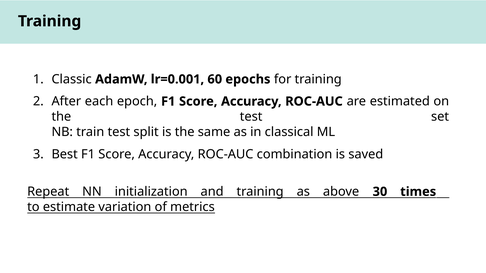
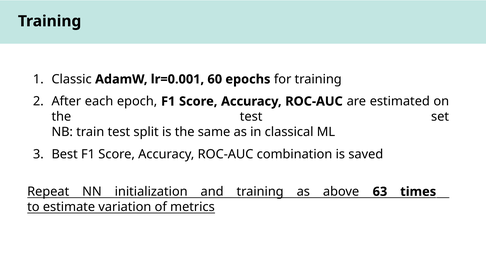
30: 30 -> 63 (380, 192)
